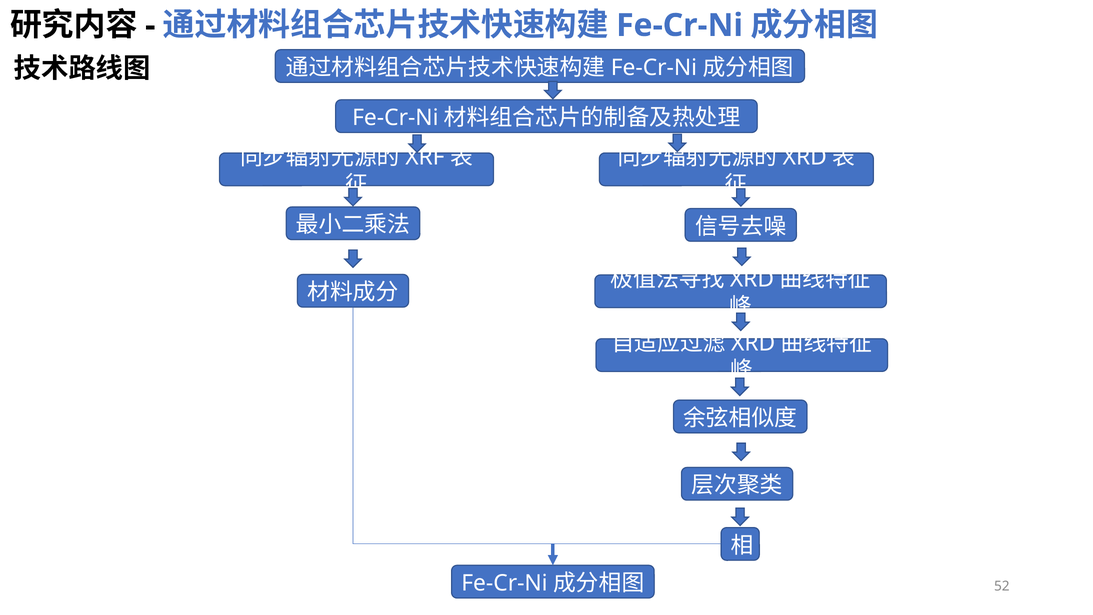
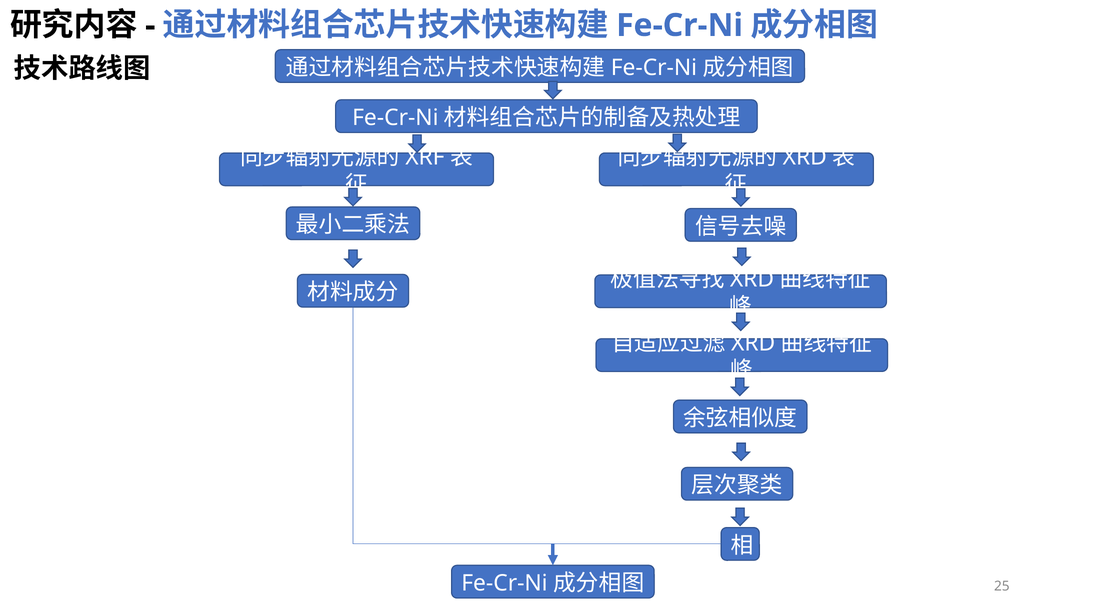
52: 52 -> 25 (1002, 586)
